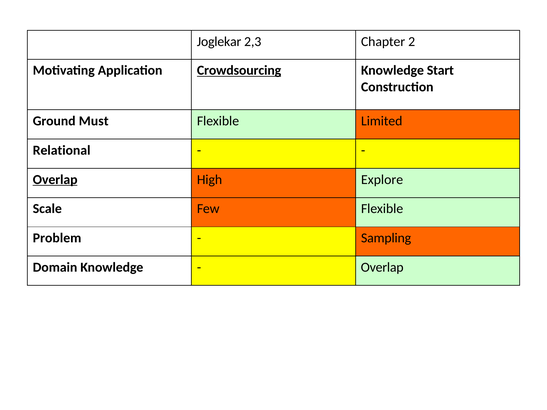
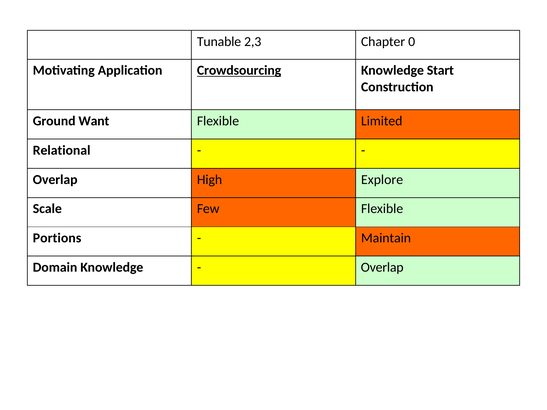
Joglekar: Joglekar -> Tunable (219, 42)
2: 2 -> 0 (412, 42)
Must: Must -> Want (94, 121)
Overlap underline: present -> none (55, 180)
Problem: Problem -> Portions (57, 238)
Sampling: Sampling -> Maintain (386, 238)
